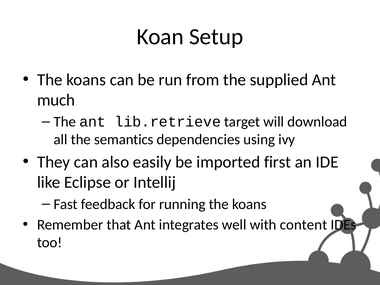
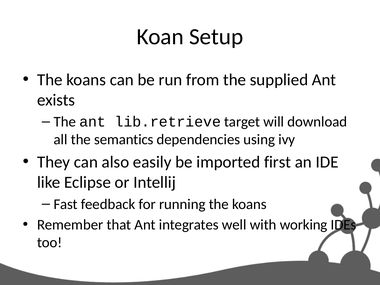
much: much -> exists (56, 100)
content: content -> working (304, 225)
